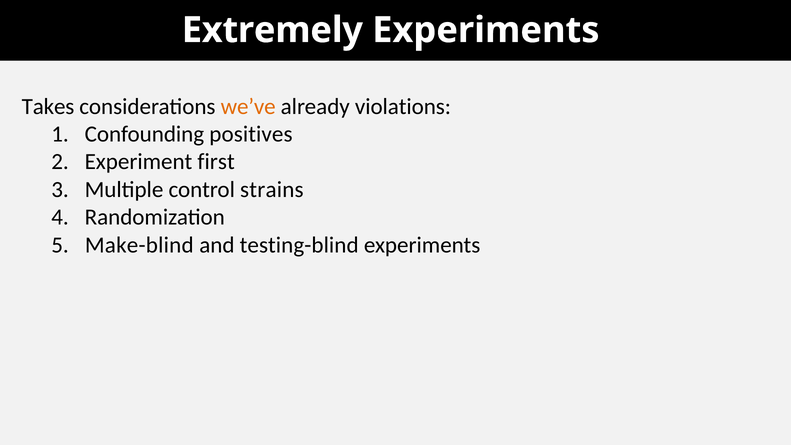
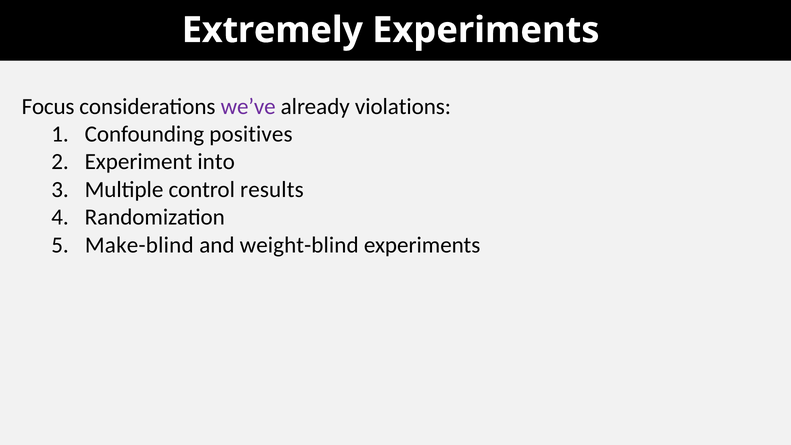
Takes: Takes -> Focus (48, 106)
we’ve colour: orange -> purple (248, 106)
first: first -> into (216, 162)
strains: strains -> results (272, 190)
testing-blind: testing-blind -> weight-blind (299, 245)
